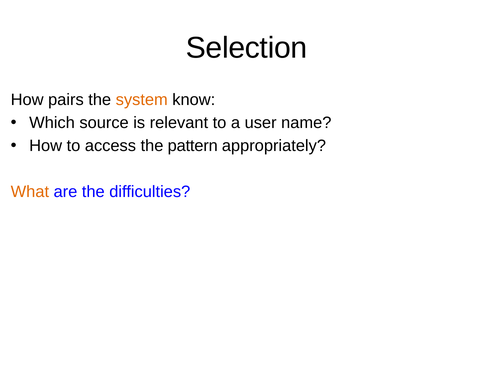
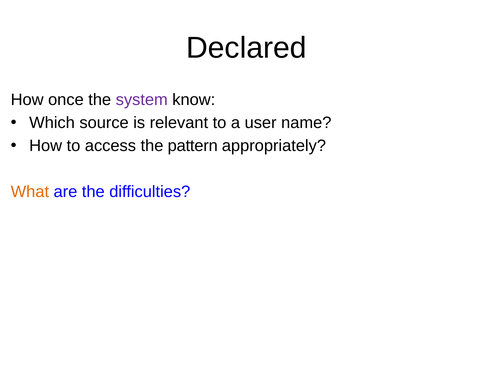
Selection: Selection -> Declared (246, 48)
pairs: pairs -> once (66, 100)
system colour: orange -> purple (142, 100)
